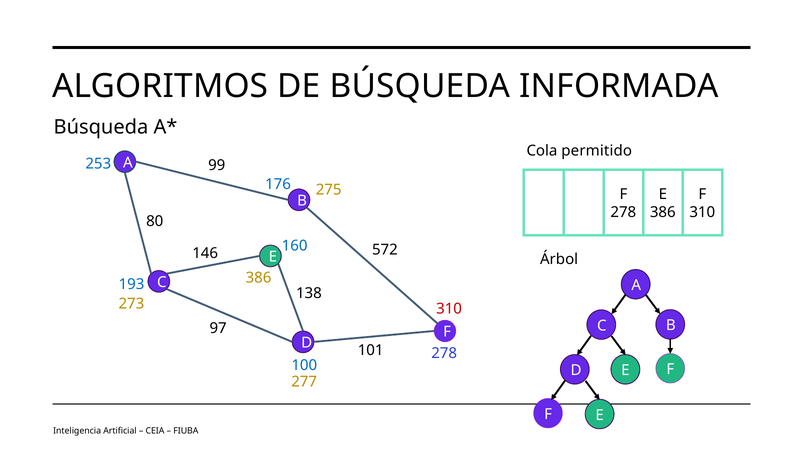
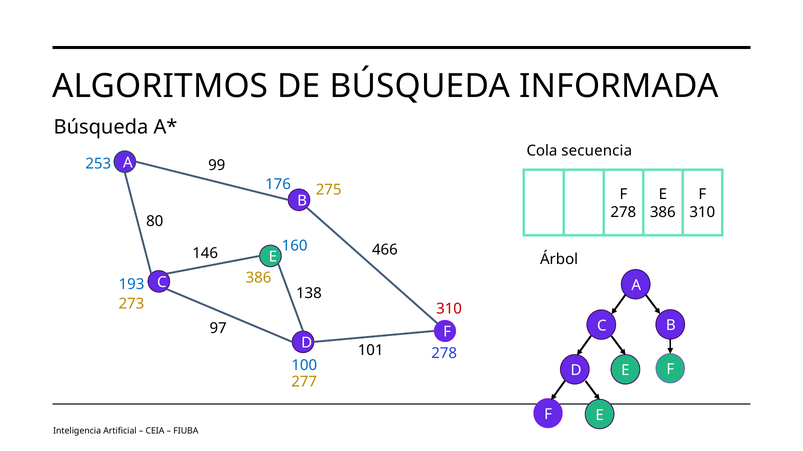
permitido: permitido -> secuencia (597, 151)
572: 572 -> 466 (385, 250)
